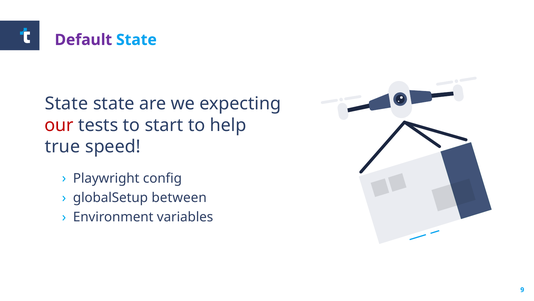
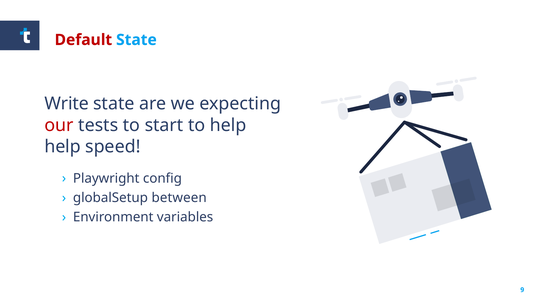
Default colour: purple -> red (83, 40)
State: State -> Write (67, 104)
true: true -> help (63, 146)
